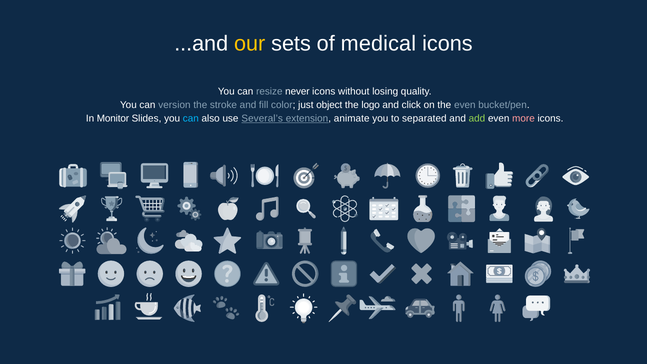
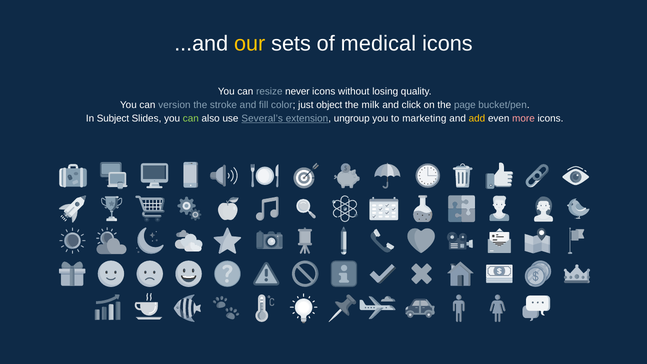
logo: logo -> milk (371, 105)
the even: even -> page (465, 105)
Monitor: Monitor -> Subject (113, 119)
can colour: light blue -> light green (191, 119)
animate: animate -> ungroup (352, 119)
separated: separated -> marketing (424, 119)
add colour: light green -> yellow (477, 119)
